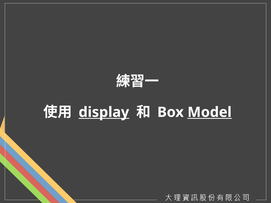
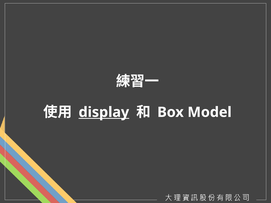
Model underline: present -> none (210, 112)
